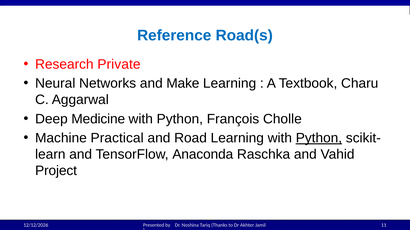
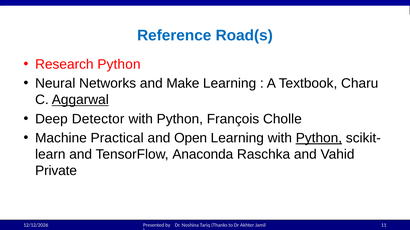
Research Private: Private -> Python (119, 65)
Aggarwal underline: none -> present (80, 100)
Medicine: Medicine -> Detector (98, 119)
Road: Road -> Open (191, 138)
Project: Project -> Private (56, 171)
